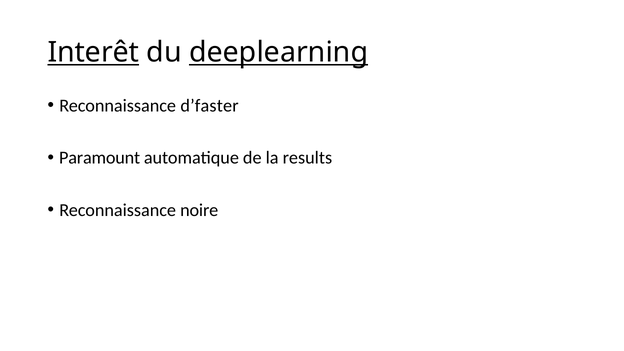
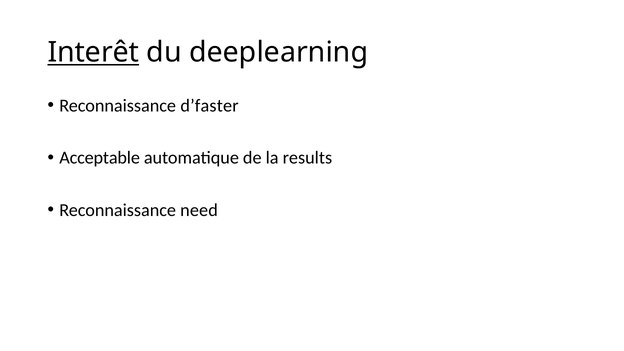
deeplearning underline: present -> none (279, 52)
Paramount: Paramount -> Acceptable (100, 158)
noire: noire -> need (199, 210)
